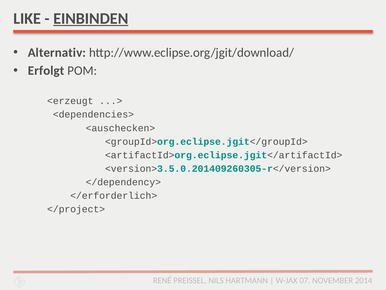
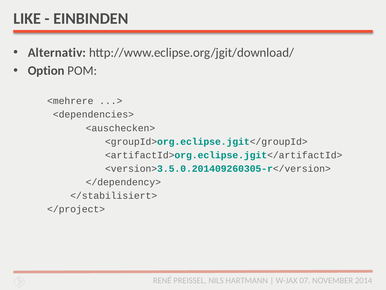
EINBINDEN underline: present -> none (91, 19)
Erfolgt: Erfolgt -> Option (46, 71)
<erzeugt: <erzeugt -> <mehrere (70, 101)
</erforderlich>: </erforderlich> -> </stabilisiert> (114, 195)
